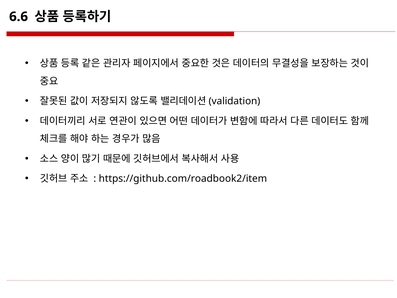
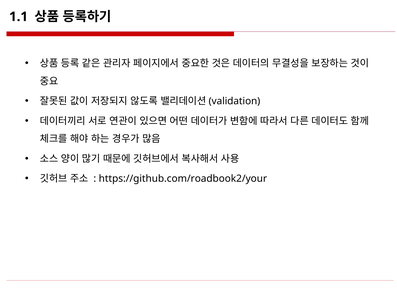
6.6: 6.6 -> 1.1 (19, 17)
https://github.com/roadbook2/item: https://github.com/roadbook2/item -> https://github.com/roadbook2/your (183, 179)
